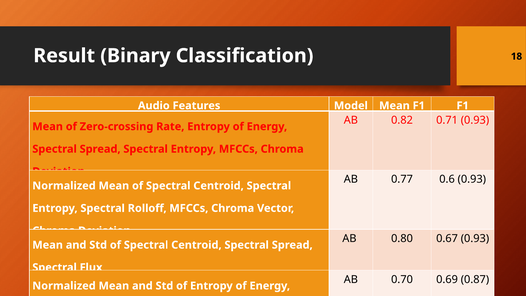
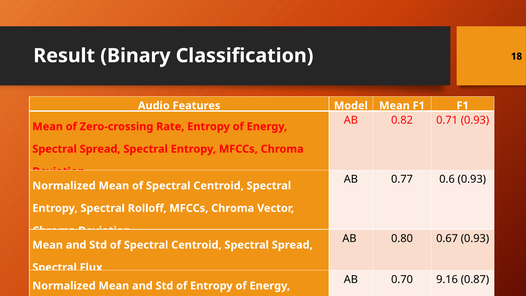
0.69: 0.69 -> 9.16 (447, 279)
